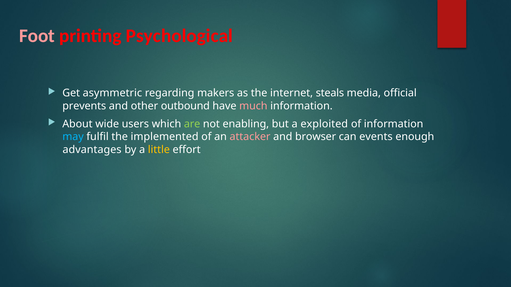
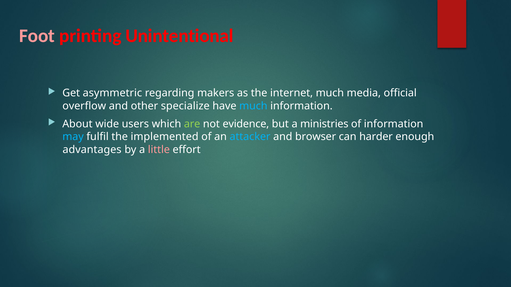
Psychological: Psychological -> Unintentional (180, 36)
internet steals: steals -> much (330, 93)
prevents: prevents -> overflow (84, 106)
outbound: outbound -> specialize (185, 106)
much colour: pink -> light blue (253, 106)
enabling: enabling -> evidence (246, 124)
exploited: exploited -> ministries (324, 124)
attacker colour: pink -> light blue (250, 137)
events: events -> harder (376, 137)
little colour: yellow -> pink (159, 150)
